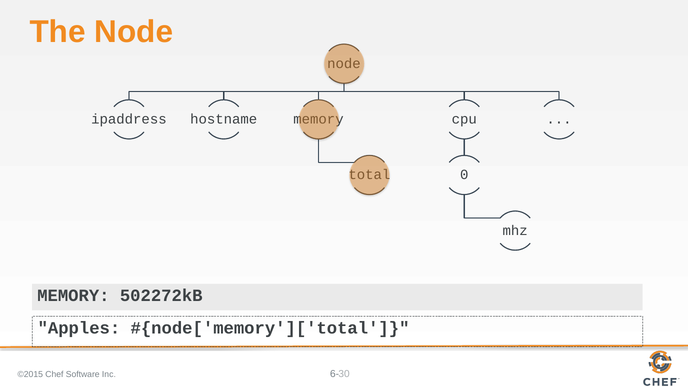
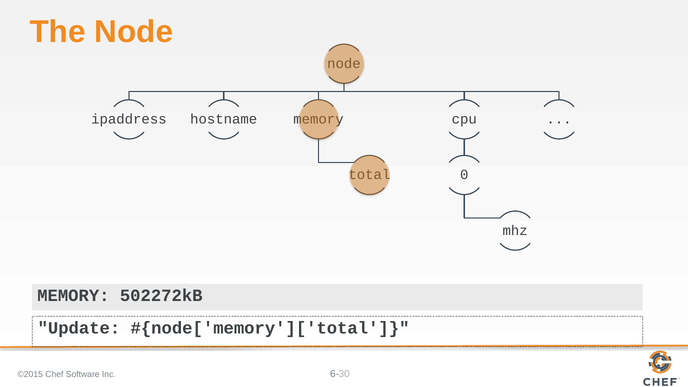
Apples: Apples -> Update (79, 328)
